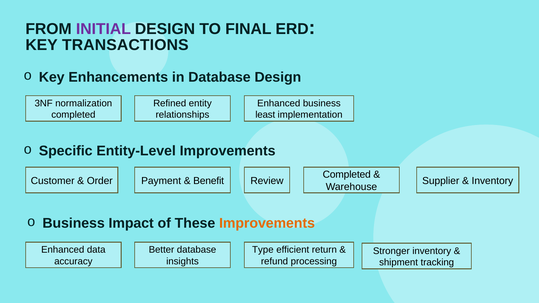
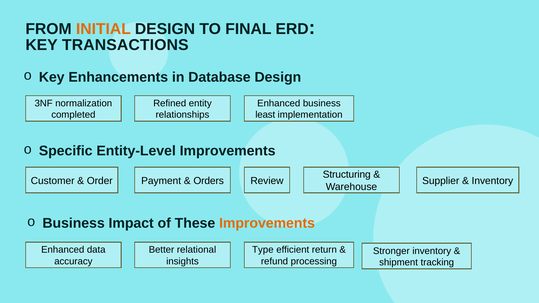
INITIAL colour: purple -> orange (103, 29)
Completed: Completed -> Structuring (347, 175)
Benefit: Benefit -> Orders (209, 181)
Better database: database -> relational (197, 250)
